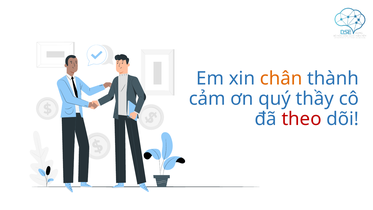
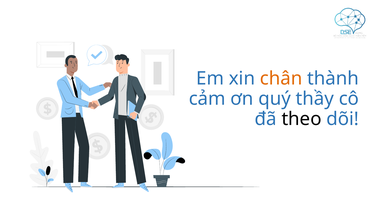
theo colour: red -> black (302, 119)
